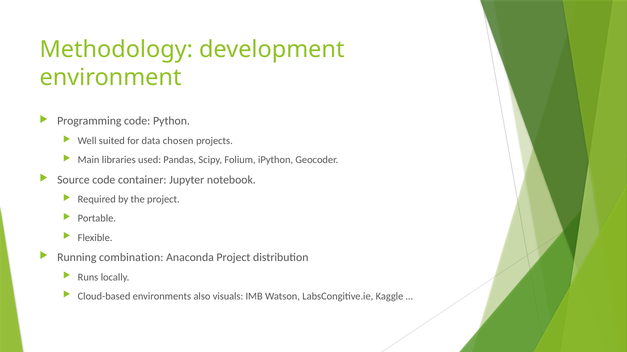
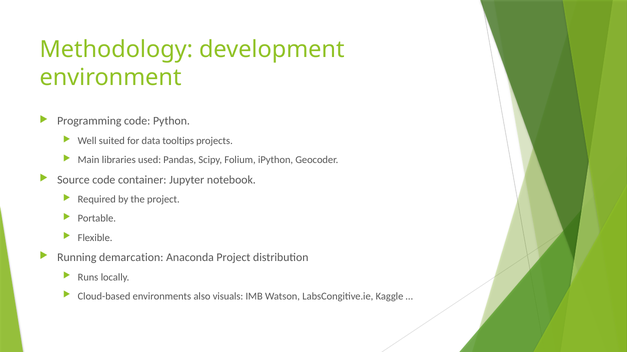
chosen: chosen -> tooltips (178, 141)
combination: combination -> demarcation (131, 258)
